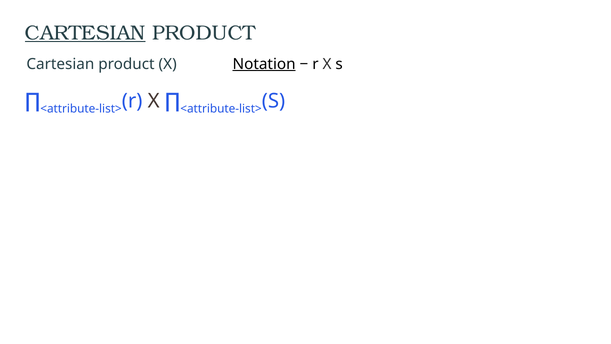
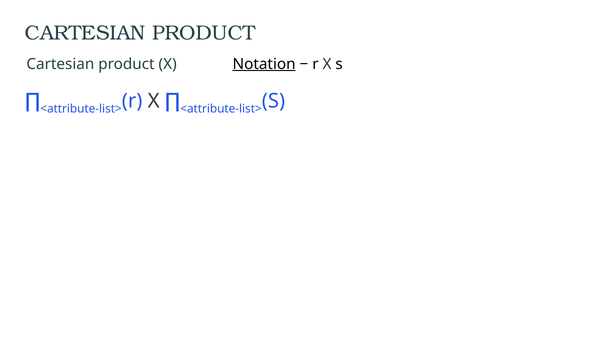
CARTESIAN underline: present -> none (85, 33)
